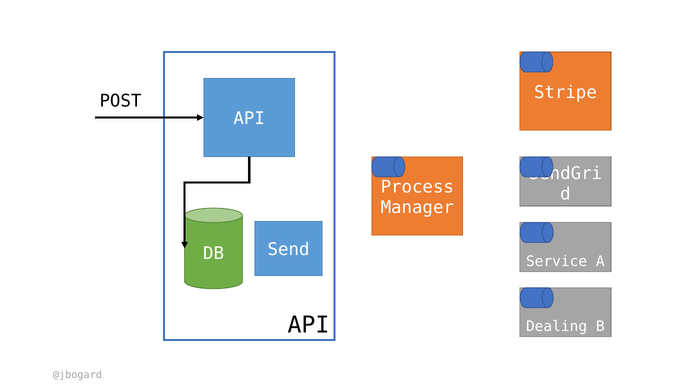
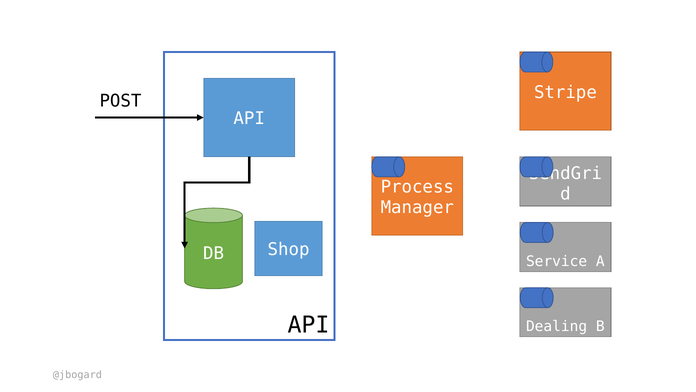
Send: Send -> Shop (289, 249)
